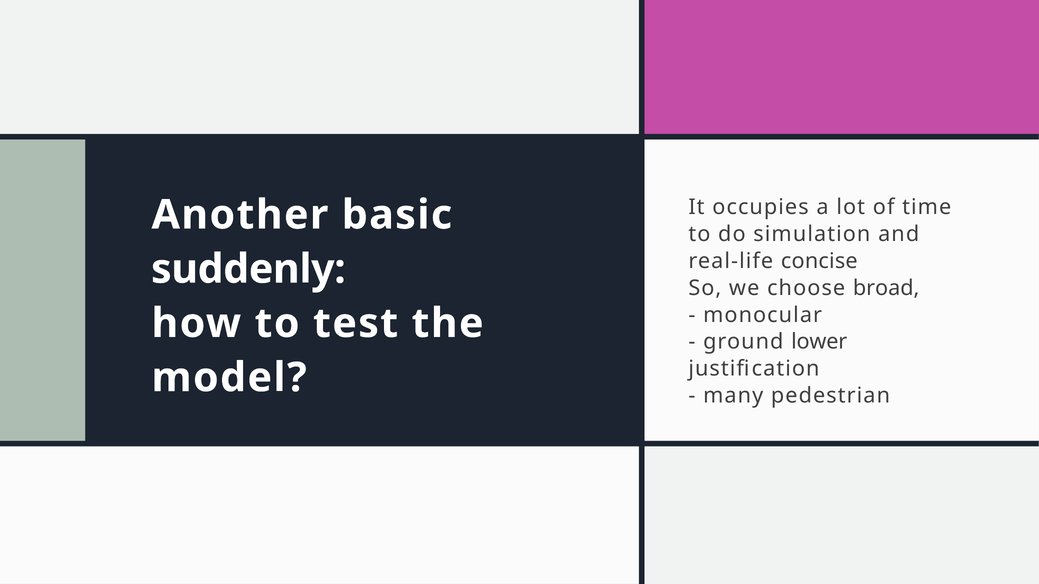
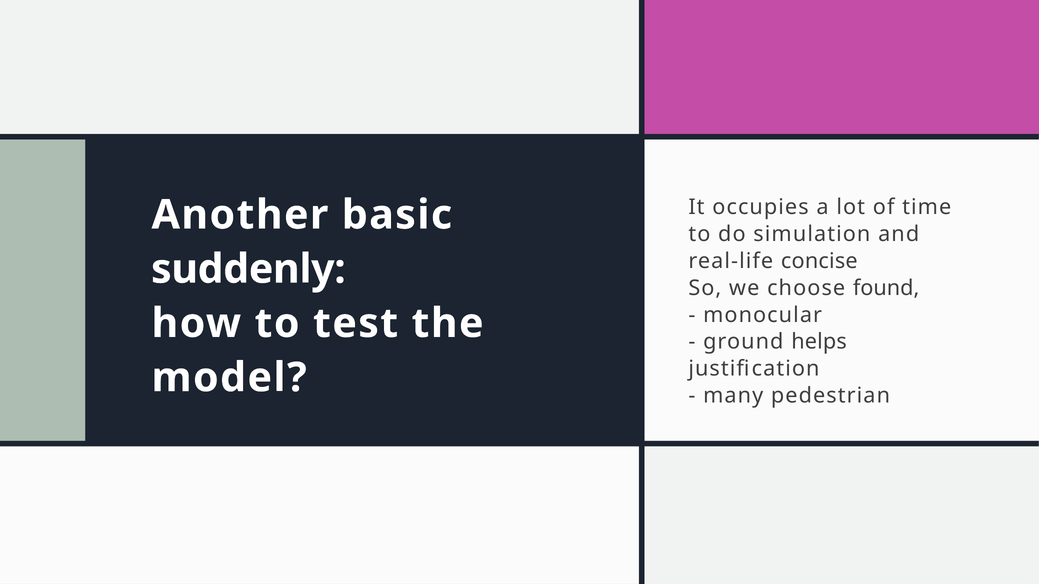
broad: broad -> found (886, 288)
lower: lower -> helps (819, 342)
